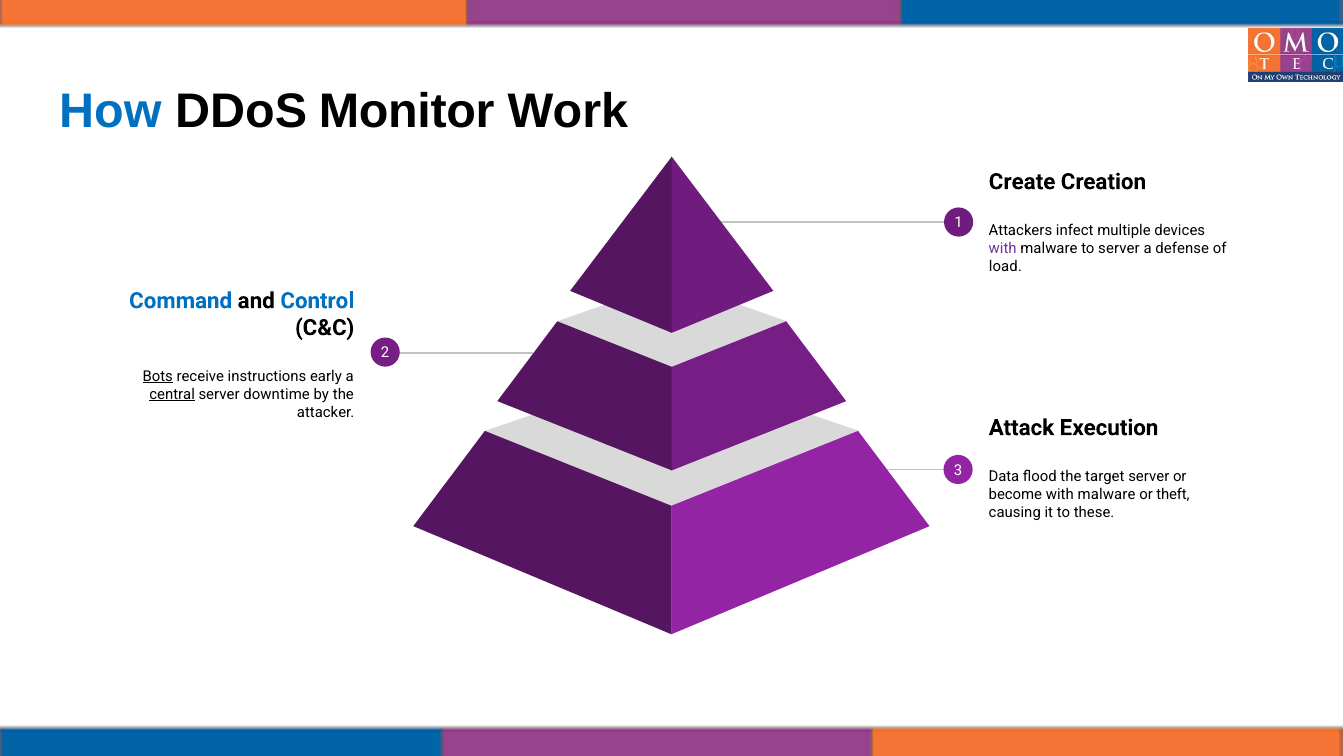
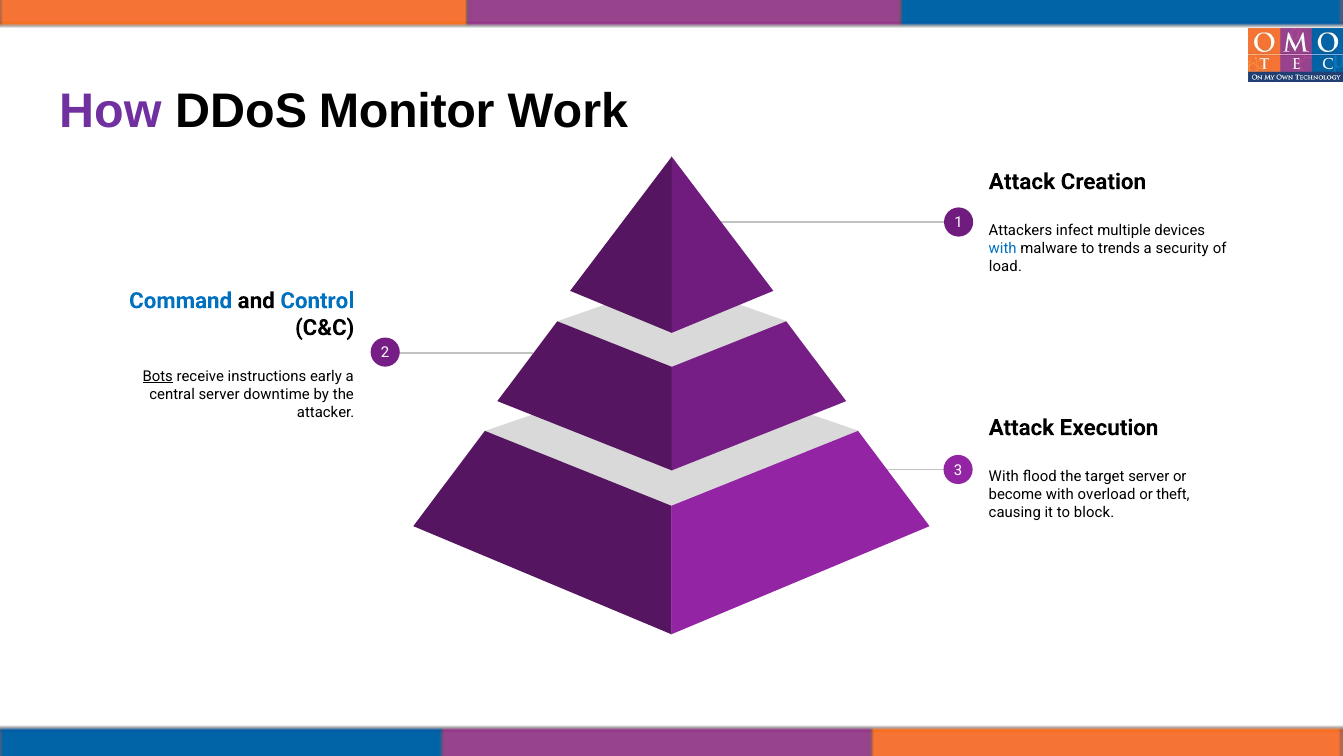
How colour: blue -> purple (110, 111)
Create: Create -> Attack (1022, 182)
with colour: purple -> blue (1003, 248)
to server: server -> trends (1119, 248)
defense: defense -> security (1182, 248)
central underline: present -> none (172, 394)
Data: Data -> With (1004, 476)
malware: malware -> overload (1107, 494)
these: these -> block (1094, 512)
